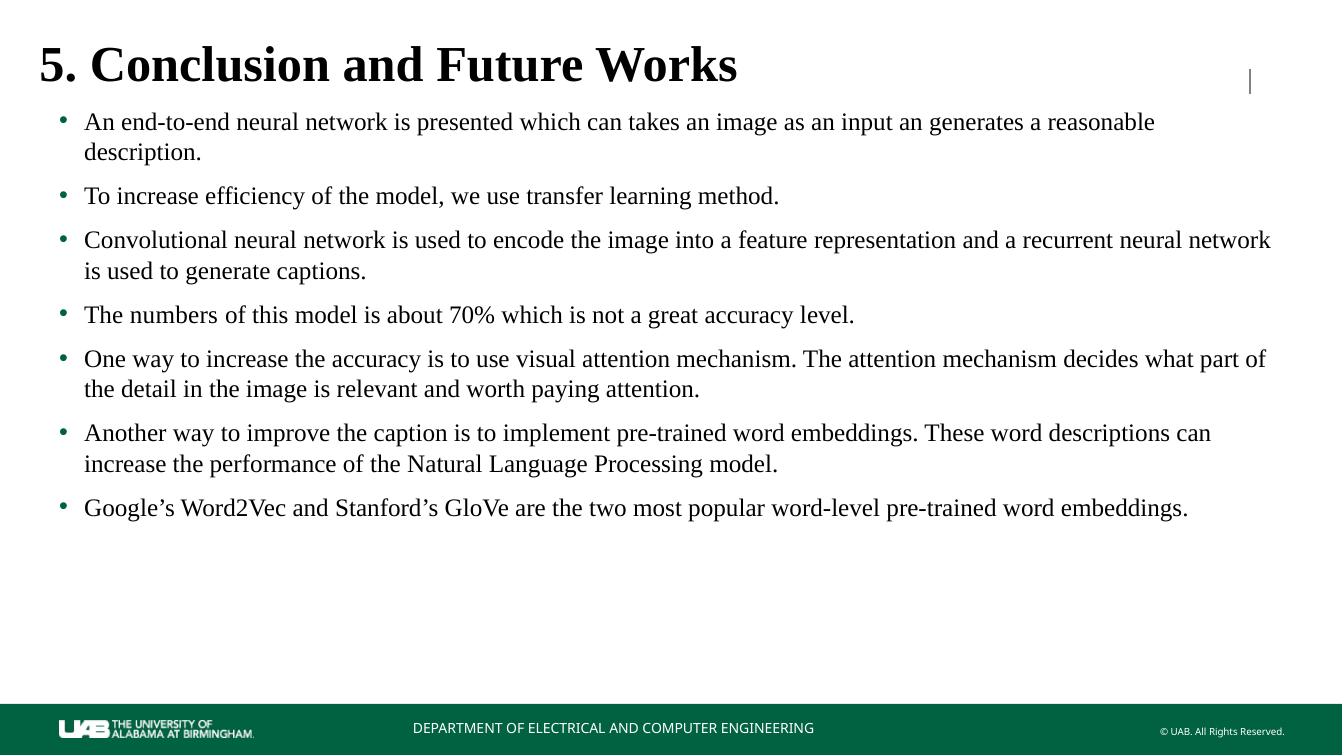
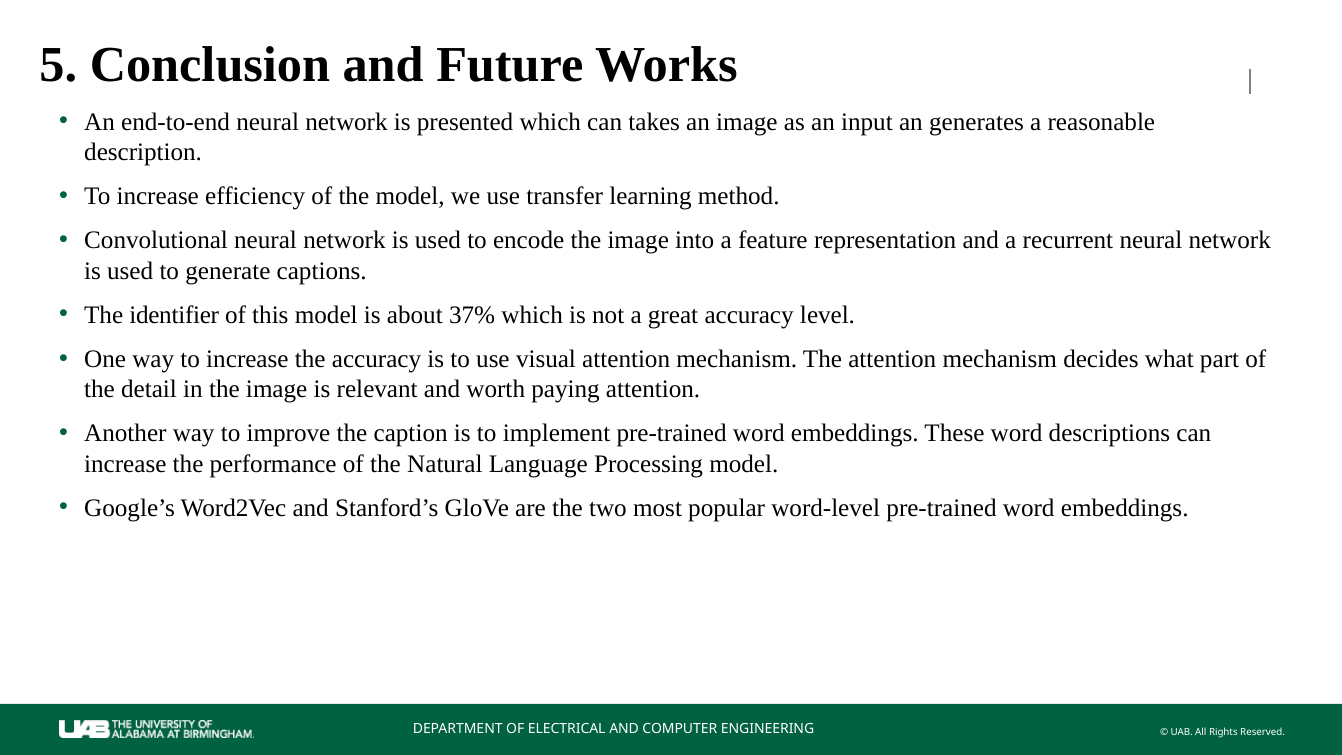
numbers: numbers -> identifier (174, 315)
70%: 70% -> 37% (472, 315)
